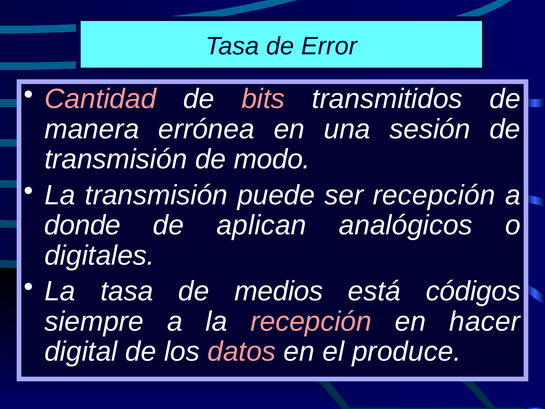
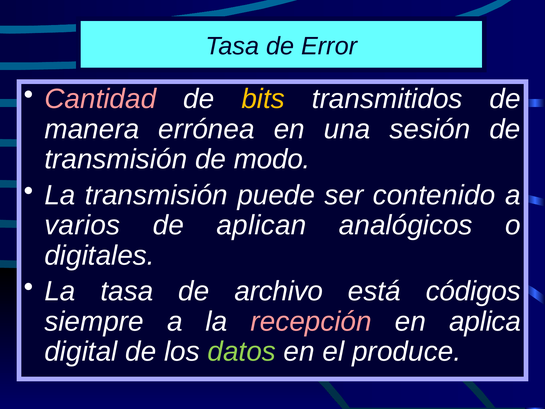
bits colour: pink -> yellow (263, 99)
ser recepción: recepción -> contenido (434, 195)
donde: donde -> varios (82, 225)
medios: medios -> archivo (279, 291)
hacer: hacer -> aplica (485, 321)
datos colour: pink -> light green (242, 351)
